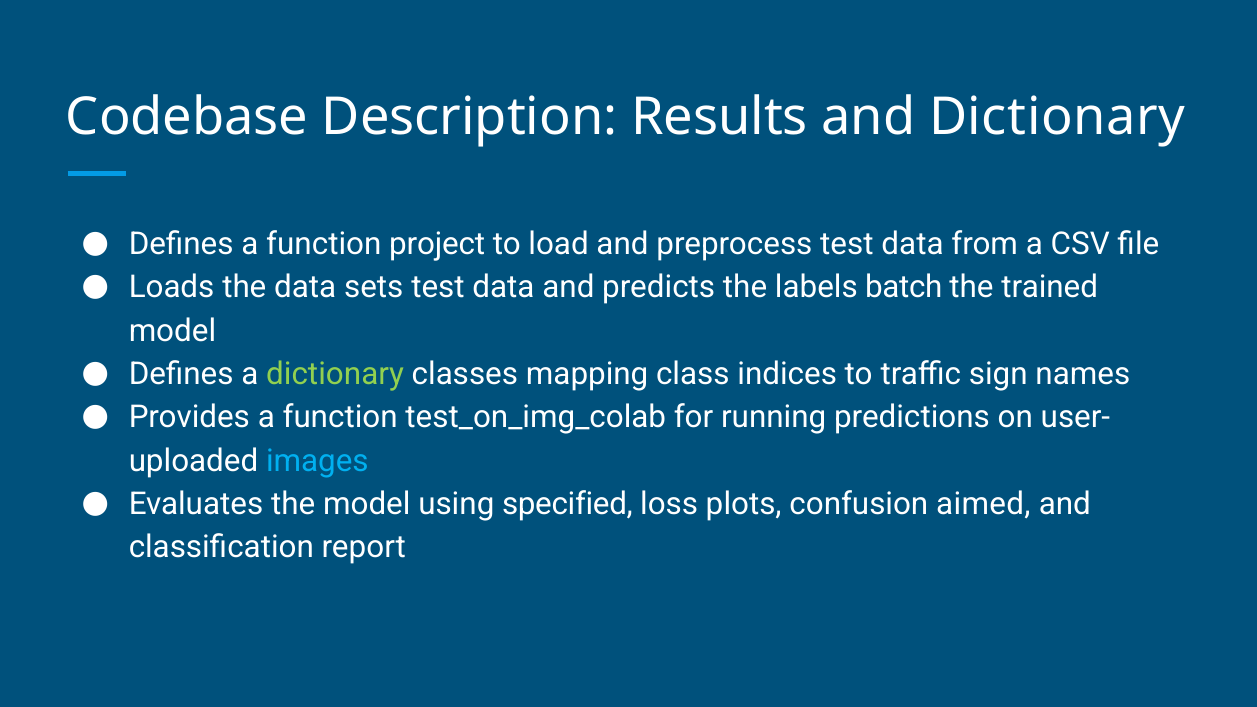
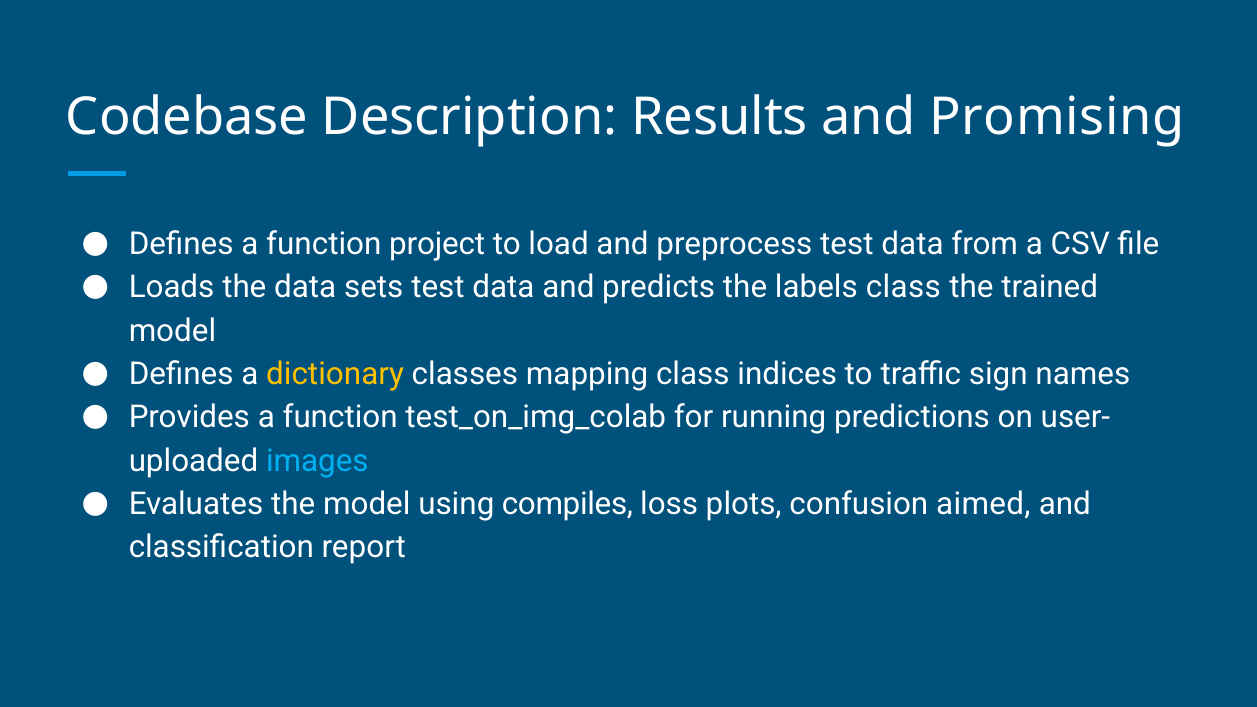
and Dictionary: Dictionary -> Promising (1057, 117)
labels batch: batch -> class (903, 287)
dictionary colour: light green -> yellow (335, 374)
specified: specified -> compiles (567, 504)
